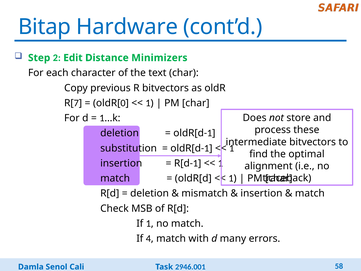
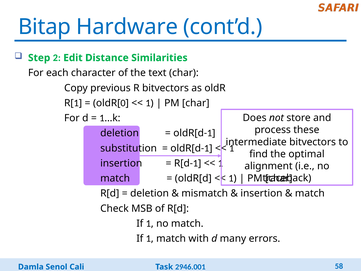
Minimizers: Minimizers -> Similarities (159, 58)
7: 7 -> 1 (76, 103)
4: 4 -> 1 (148, 238)
